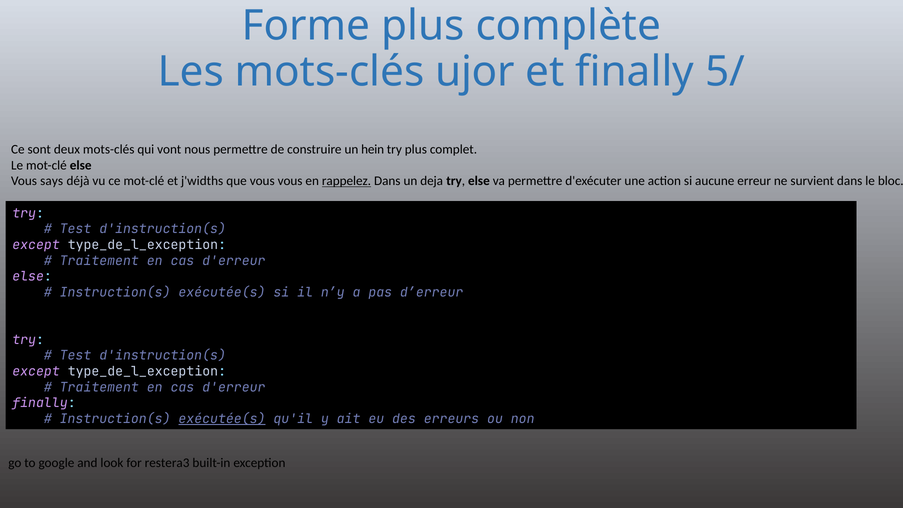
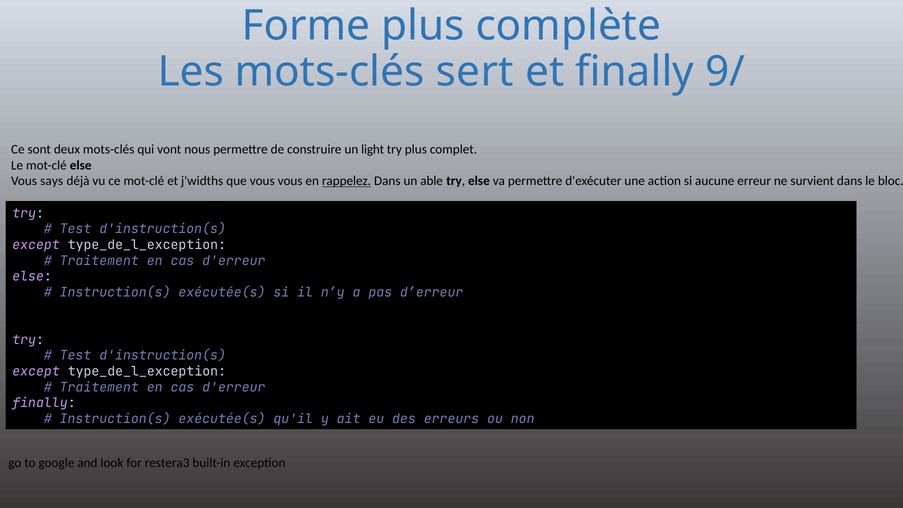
ujor: ujor -> sert (475, 72)
5/: 5/ -> 9/ (725, 72)
hein: hein -> light (373, 149)
deja: deja -> able (432, 181)
exécutée(s underline: present -> none (222, 419)
